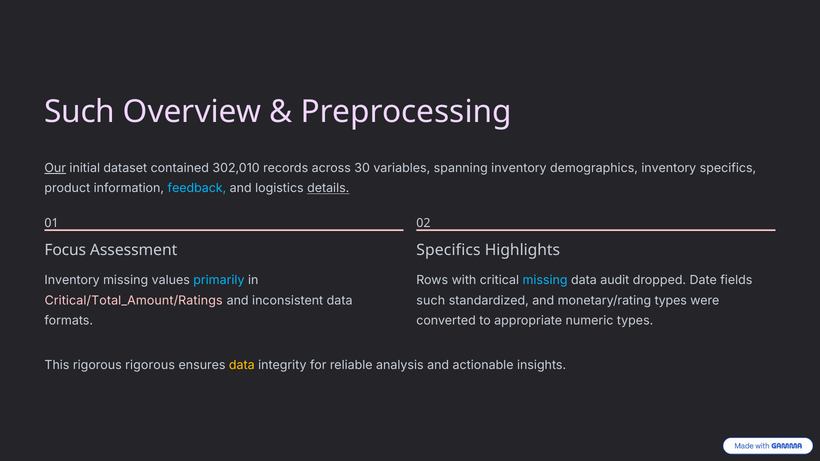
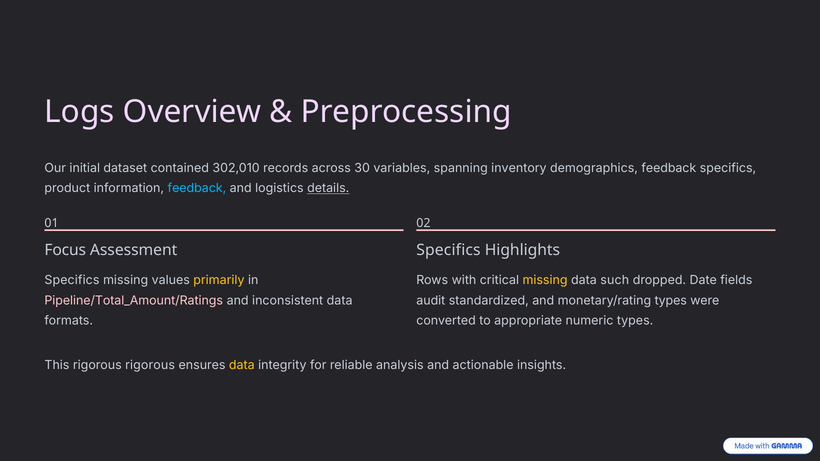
Such: Such -> Logs (80, 112)
Our underline: present -> none (55, 168)
demographics inventory: inventory -> feedback (669, 168)
Inventory: Inventory -> Specifics (72, 280)
primarily colour: light blue -> yellow (219, 280)
missing colour: light blue -> yellow (545, 280)
audit: audit -> such (615, 280)
Critical/Total_Amount/Ratings: Critical/Total_Amount/Ratings -> Pipeline/Total_Amount/Ratings (134, 301)
such: such -> audit (431, 301)
